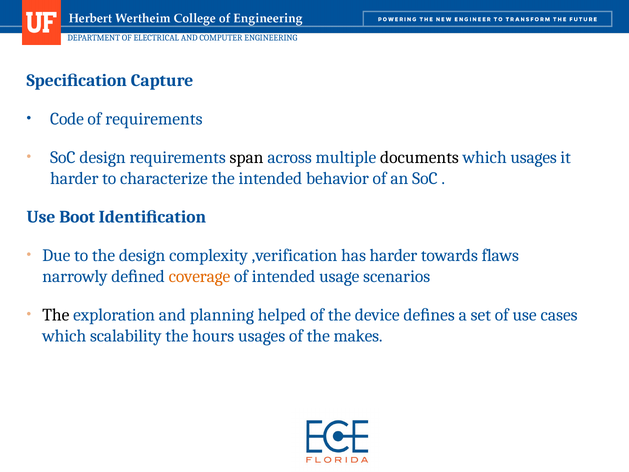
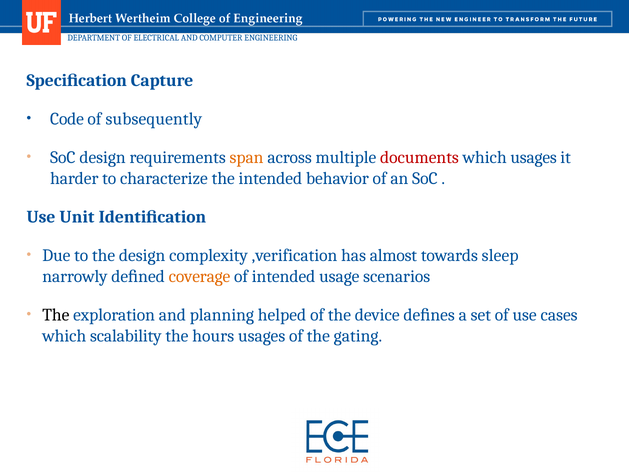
of requirements: requirements -> subsequently (154, 119)
span colour: black -> orange (247, 158)
documents colour: black -> red (419, 158)
Boot: Boot -> Unit (77, 217)
has harder: harder -> almost (393, 255)
flaws: flaws -> sleep (500, 255)
makes: makes -> gating (358, 336)
